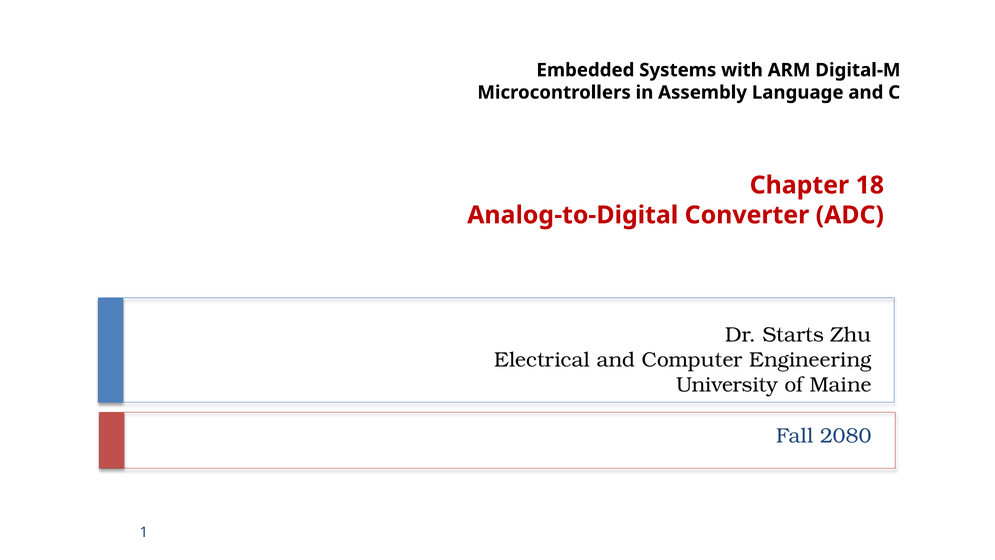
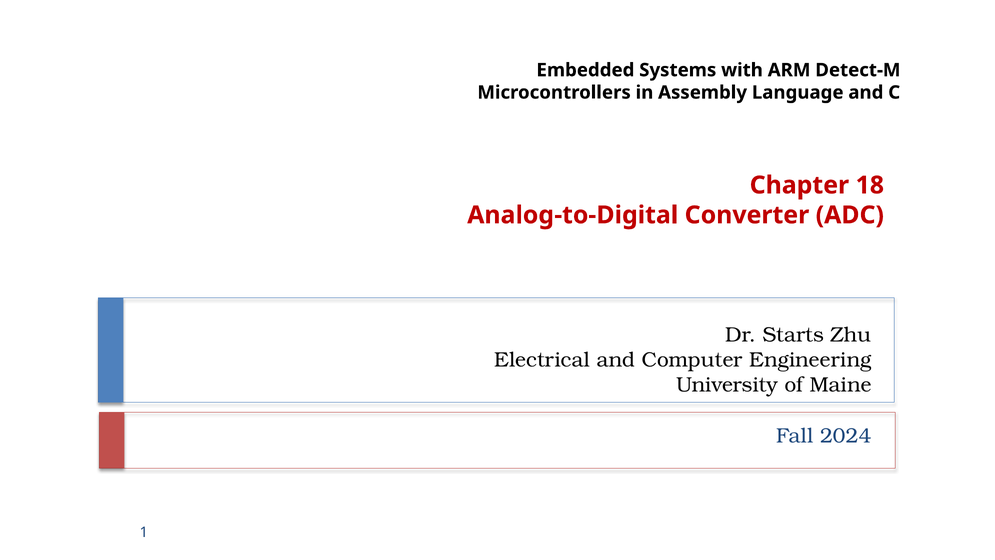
Digital-M: Digital-M -> Detect-M (858, 70)
2080: 2080 -> 2024 (846, 436)
